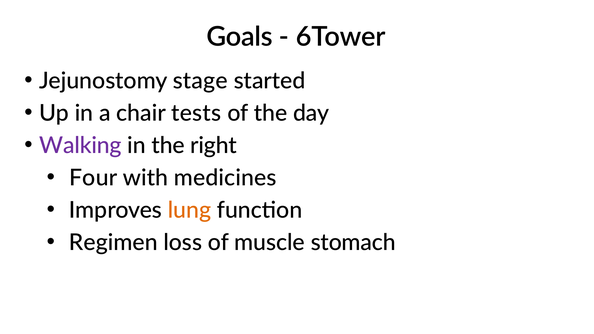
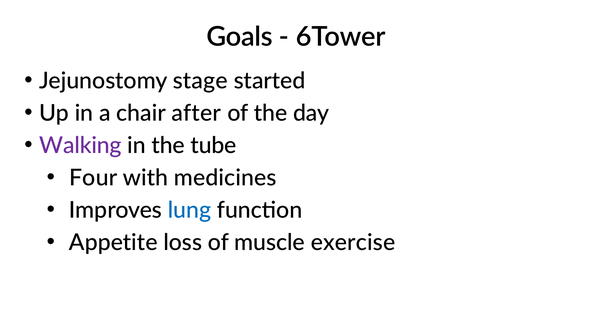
tests: tests -> after (196, 113)
right: right -> tube (214, 146)
lung colour: orange -> blue (189, 210)
Regimen: Regimen -> Appetite (113, 243)
stomach: stomach -> exercise (353, 243)
